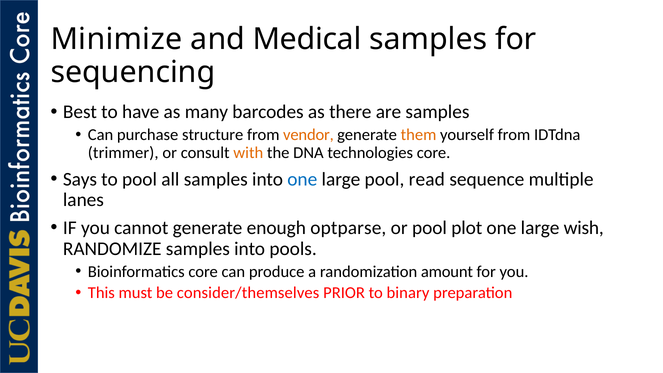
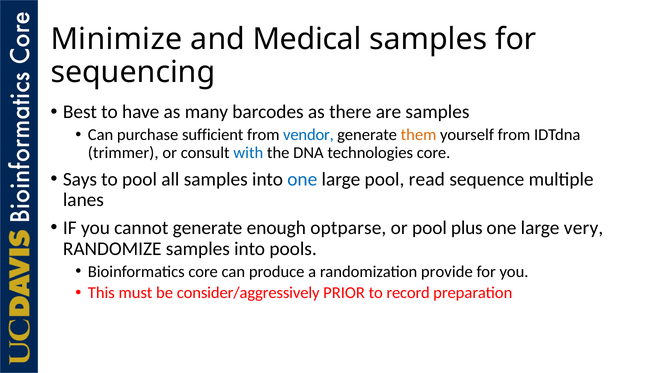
structure: structure -> sufficient (213, 135)
vendor colour: orange -> blue (308, 135)
with colour: orange -> blue (248, 153)
plot: plot -> plus (467, 228)
wish: wish -> very (584, 228)
amount: amount -> provide (447, 272)
consider/themselves: consider/themselves -> consider/aggressively (248, 293)
binary: binary -> record (408, 293)
